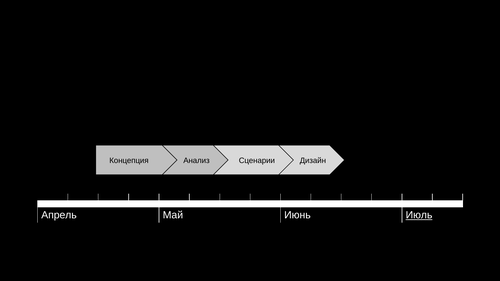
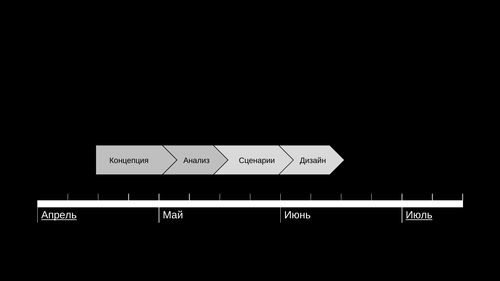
Апрель underline: none -> present (59, 215)
